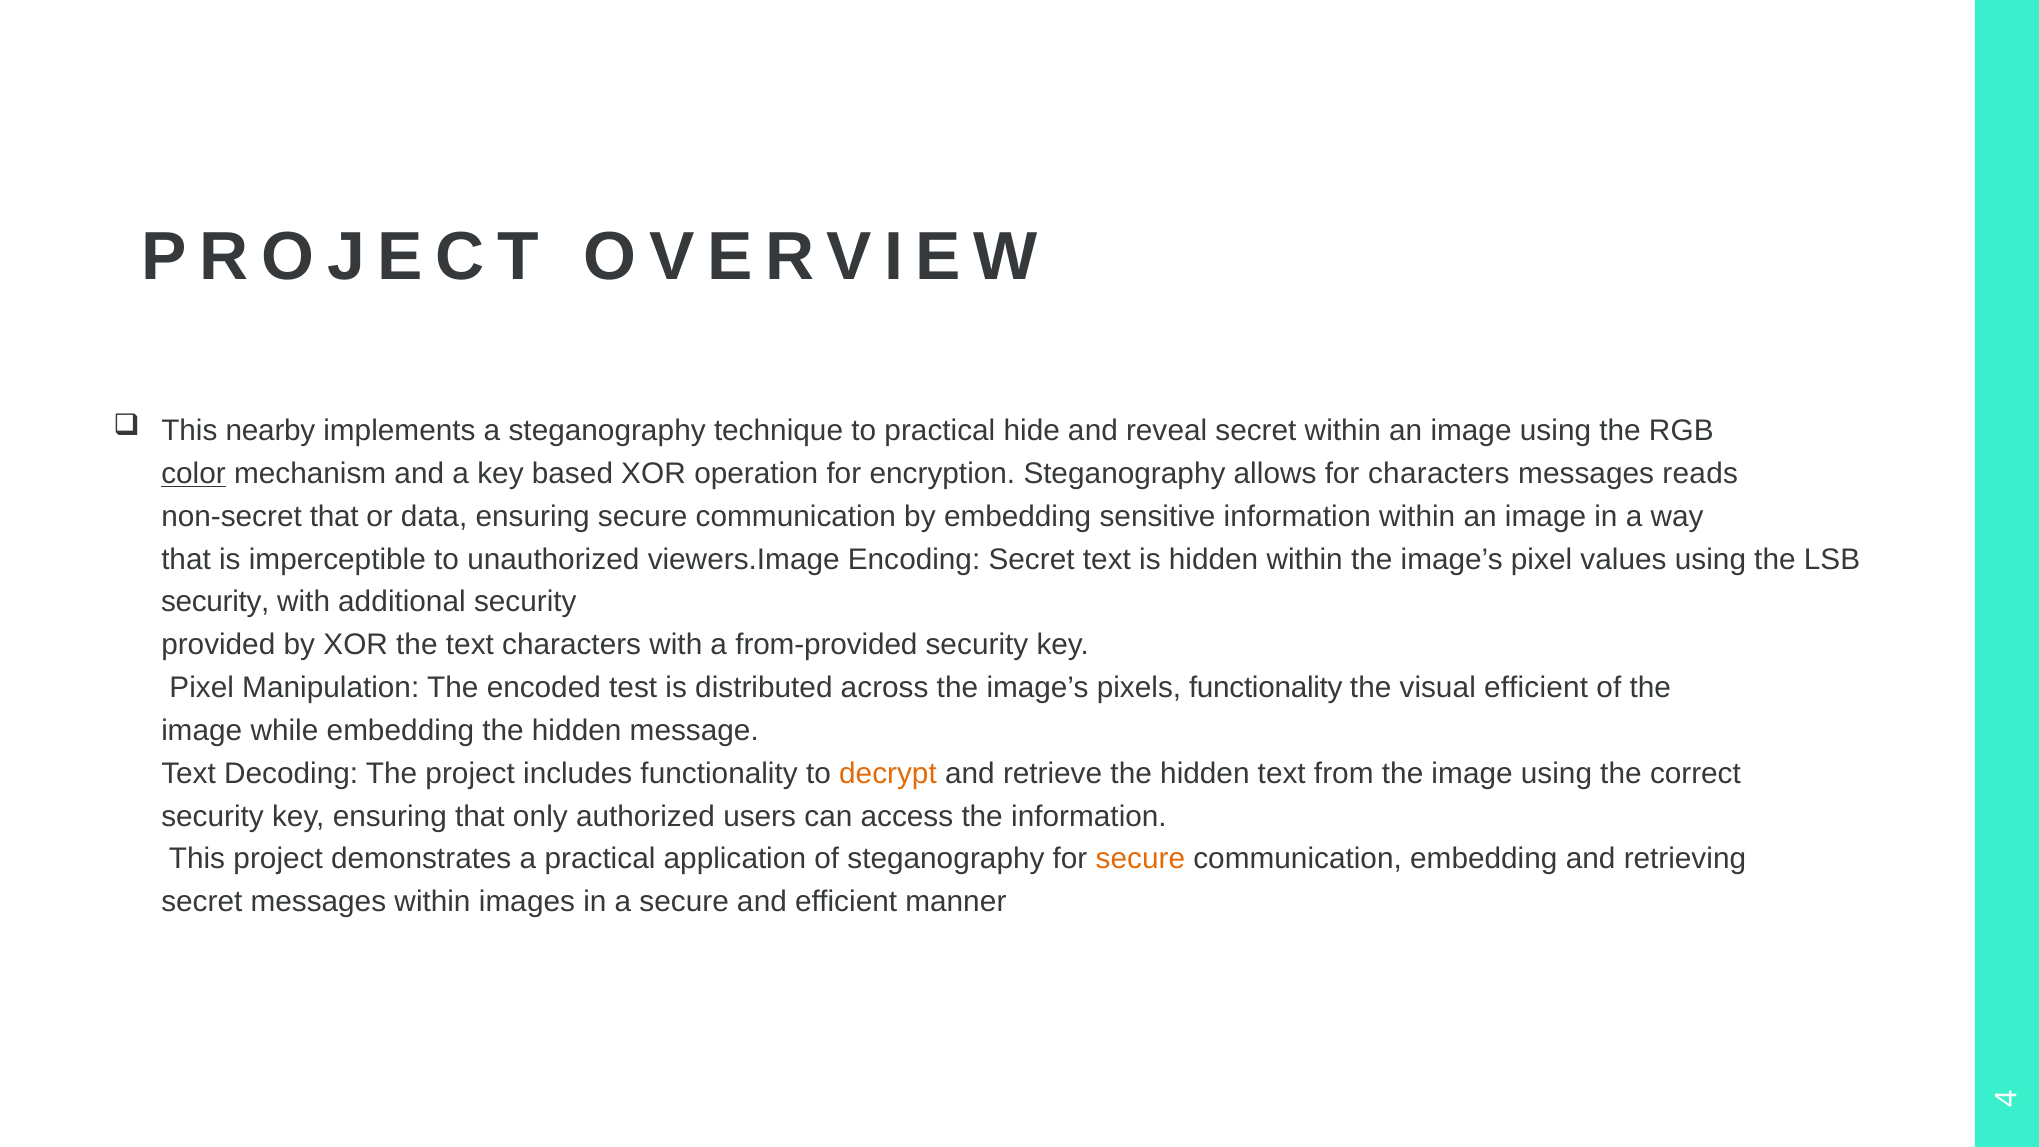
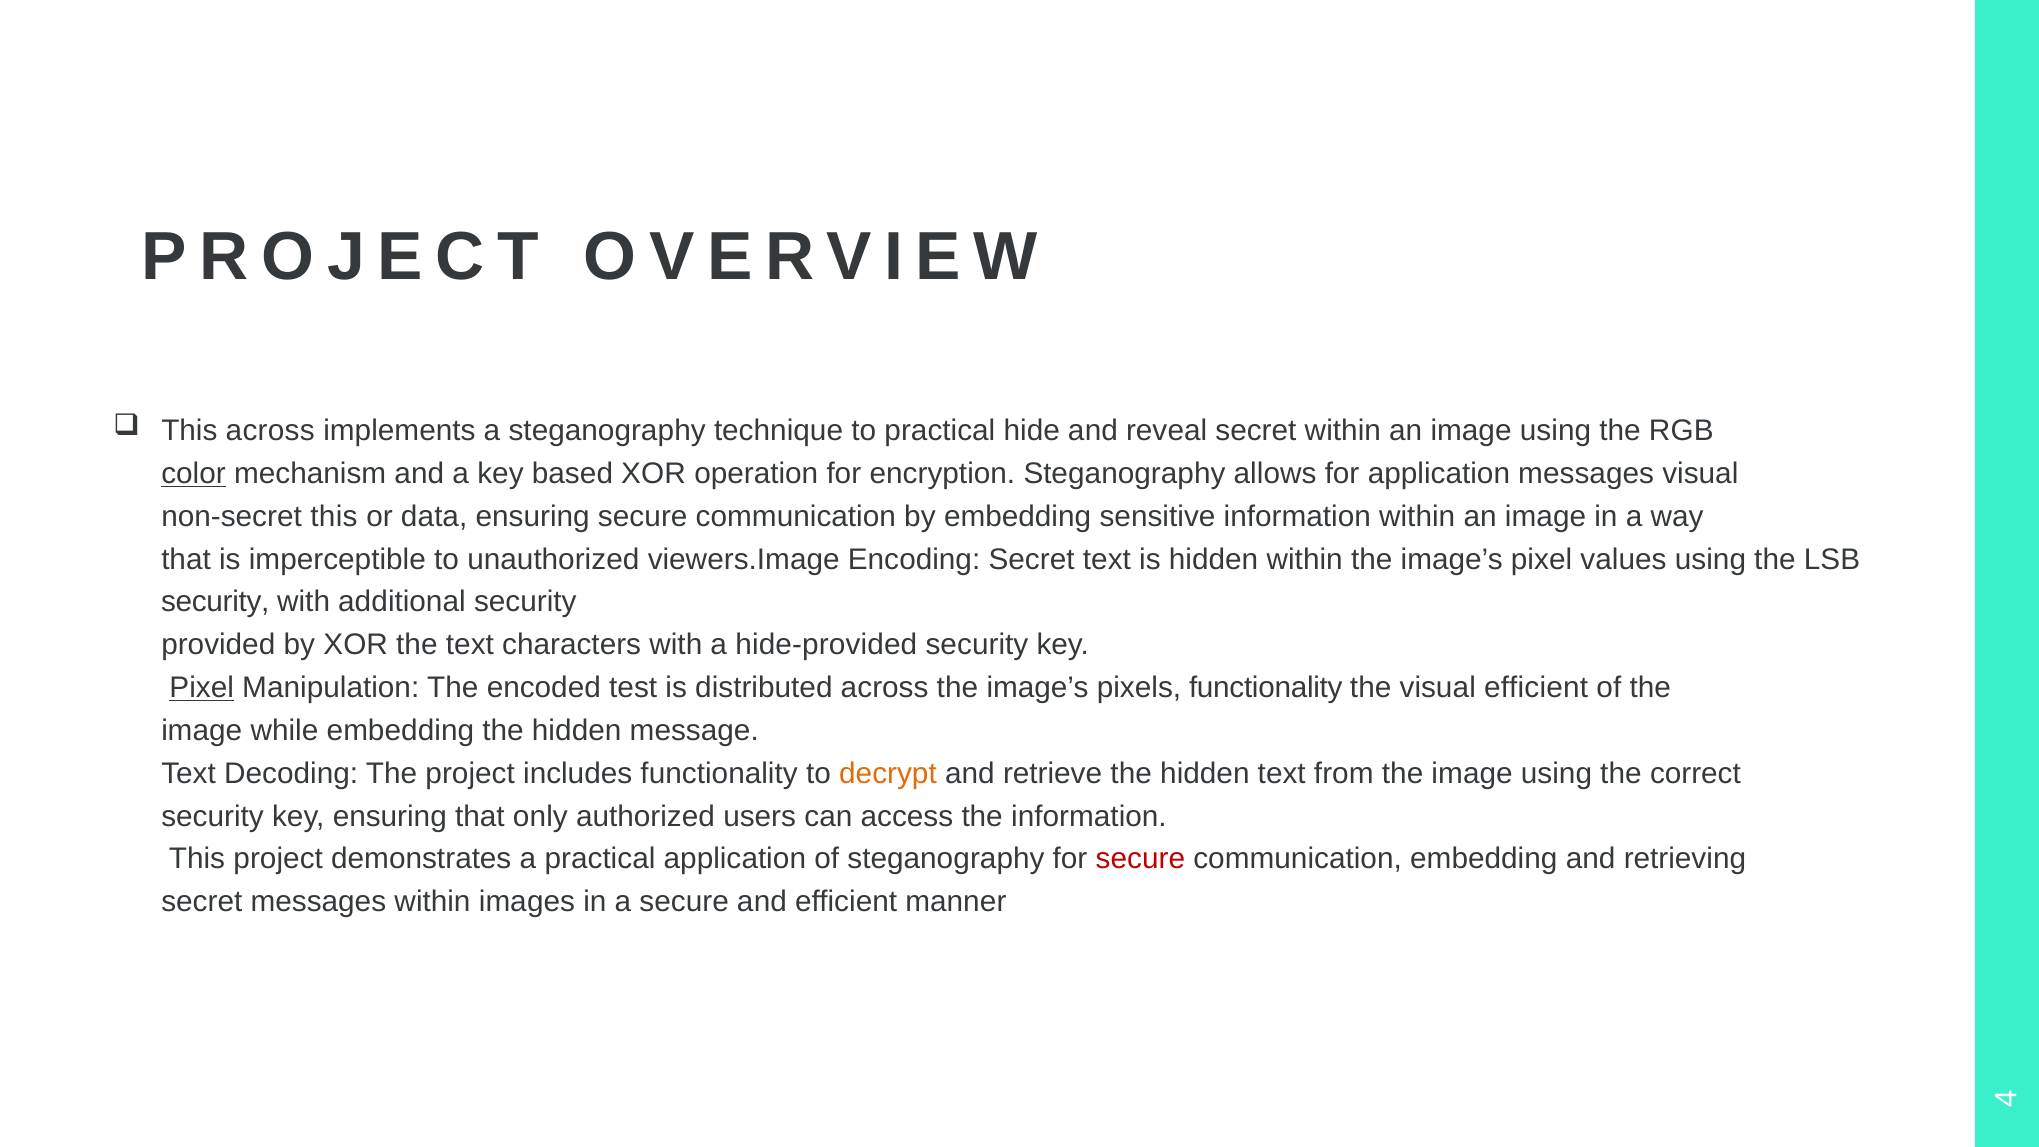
This nearby: nearby -> across (270, 431)
for characters: characters -> application (1439, 474)
messages reads: reads -> visual (1700, 474)
non-secret that: that -> this (334, 517)
from-provided: from-provided -> hide-provided (826, 645)
Pixel underline: none -> present (202, 688)
secure colour: orange -> red (1140, 859)
